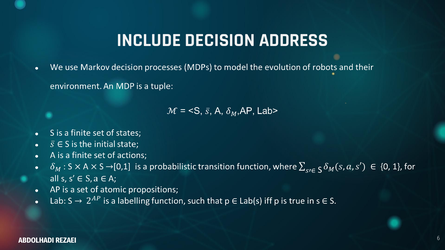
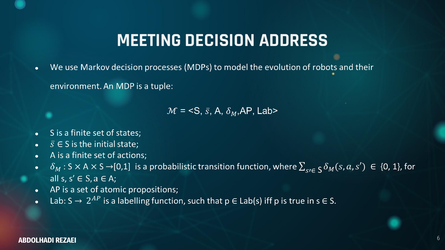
INCLUDE: INCLUDE -> MEETING (149, 40)
